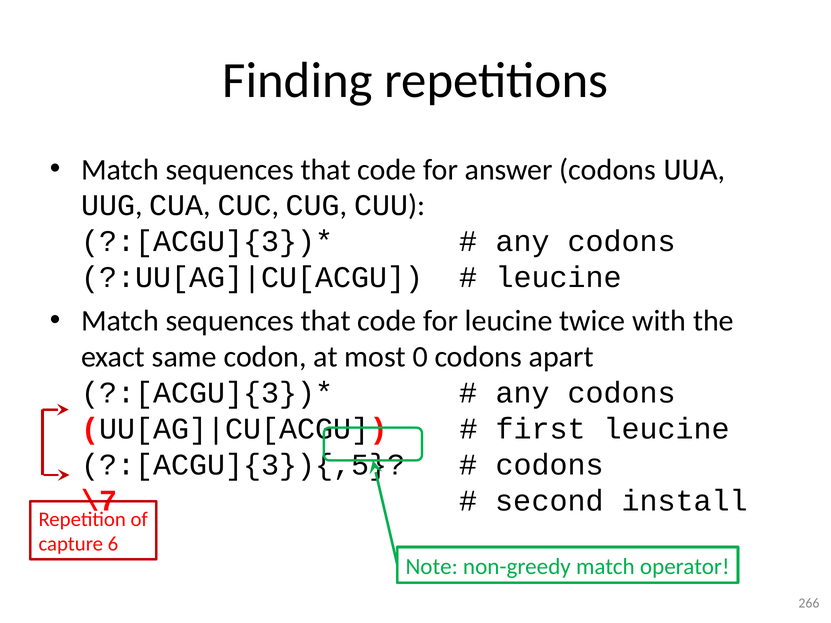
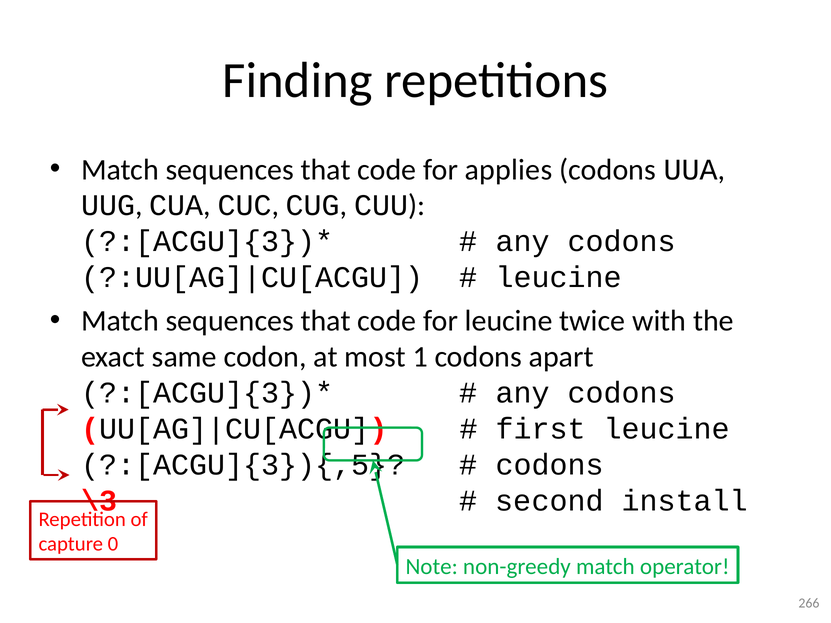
answer: answer -> applies (509, 170)
0: 0 -> 1 (420, 357)
\7: \7 -> \3 (99, 501)
6: 6 -> 0 (113, 544)
